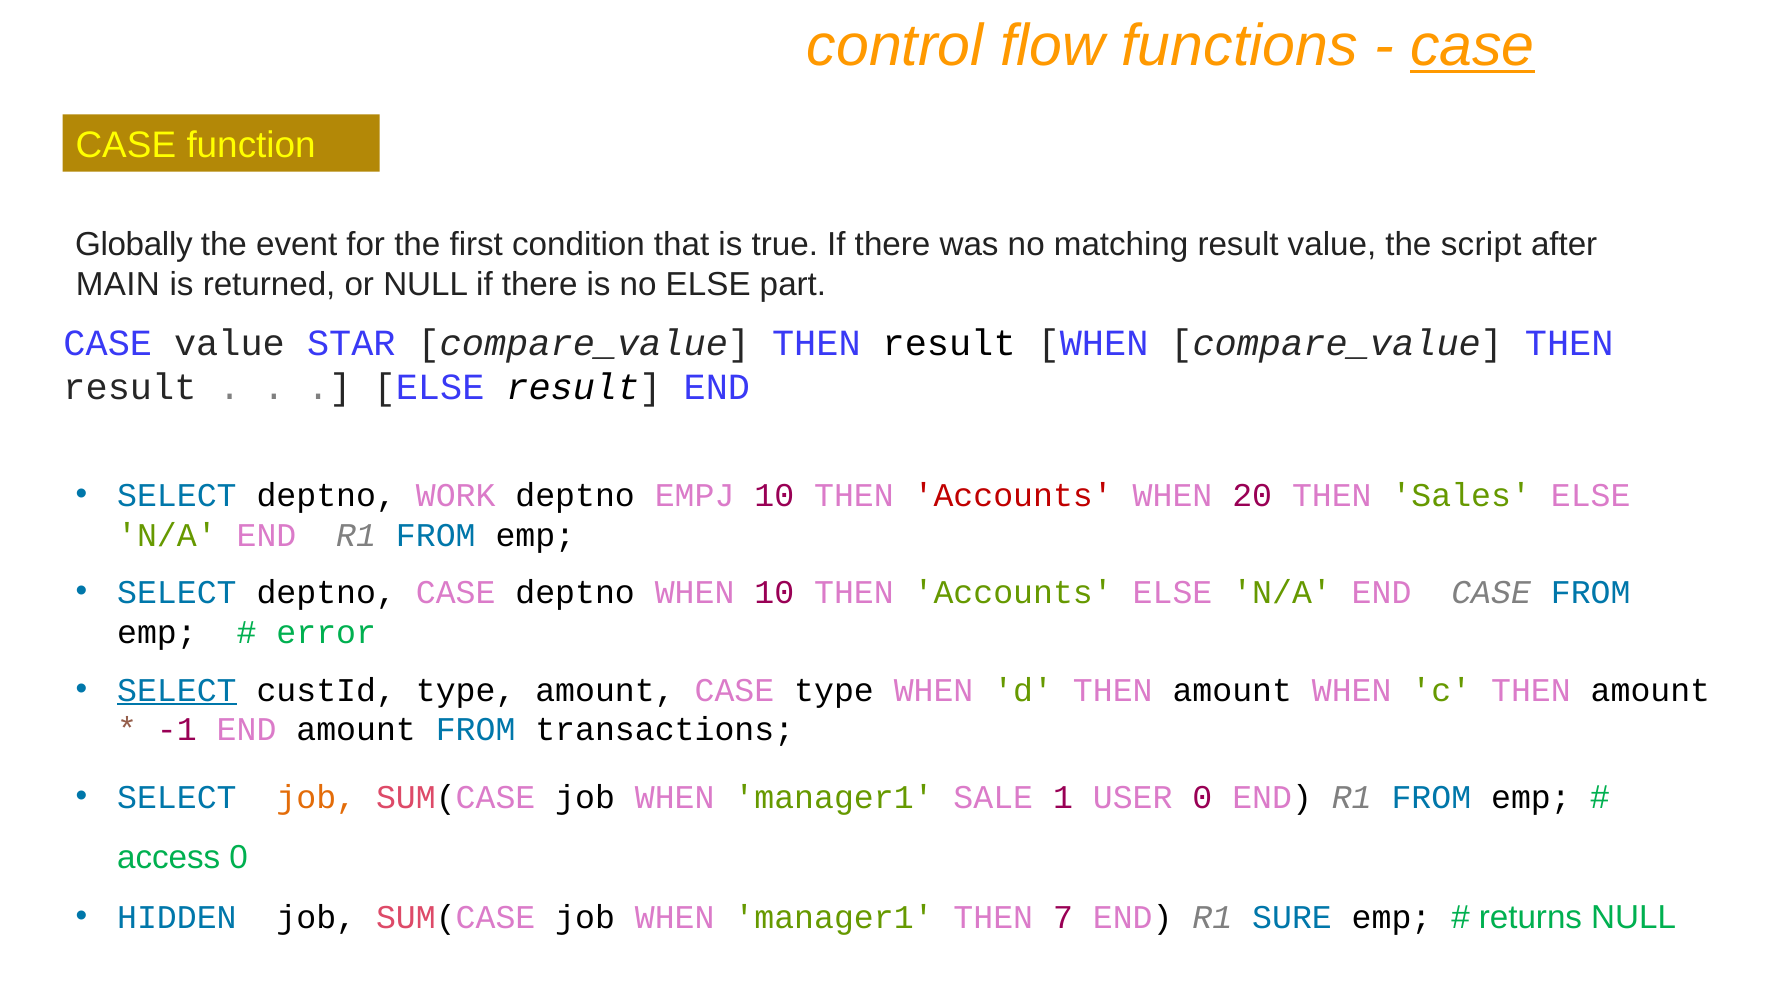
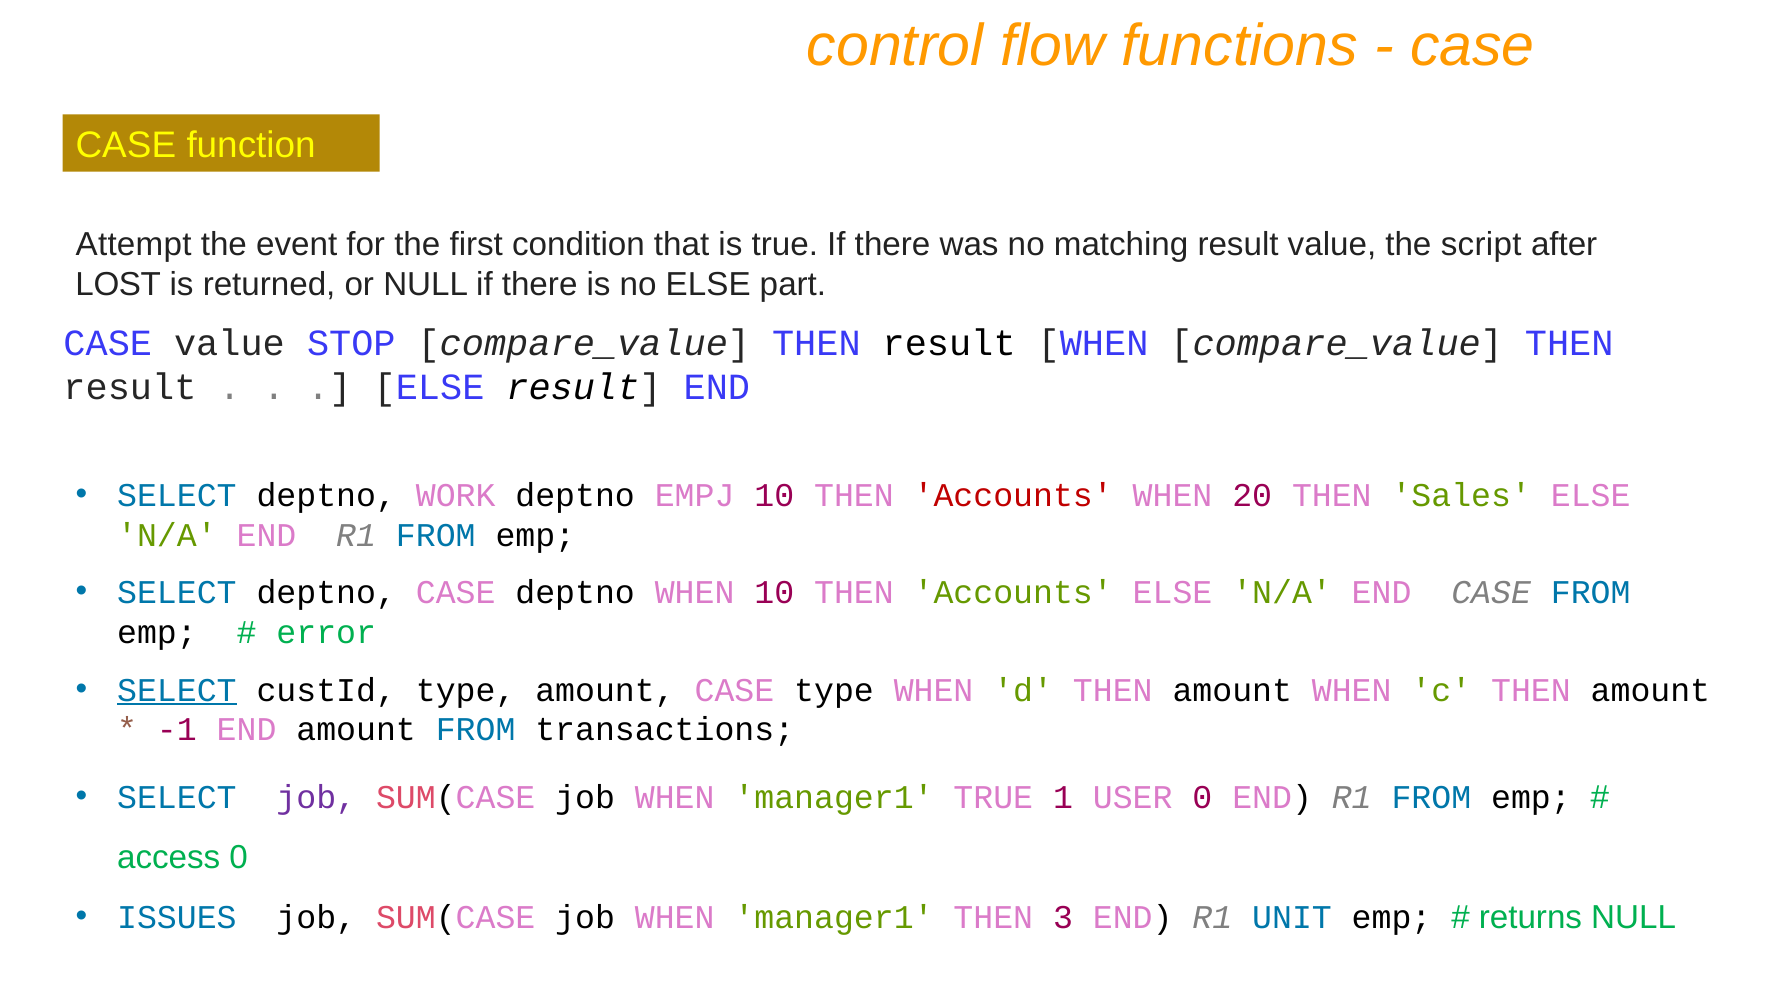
case underline: present -> none (1472, 46)
Globally: Globally -> Attempt (134, 245)
MAIN: MAIN -> LOST (118, 284)
STAR: STAR -> STOP (351, 343)
job colour: orange -> purple (316, 797)
manager1 SALE: SALE -> TRUE (993, 797)
HIDDEN: HIDDEN -> ISSUES (177, 917)
7: 7 -> 3 (1063, 917)
SURE: SURE -> UNIT (1292, 917)
